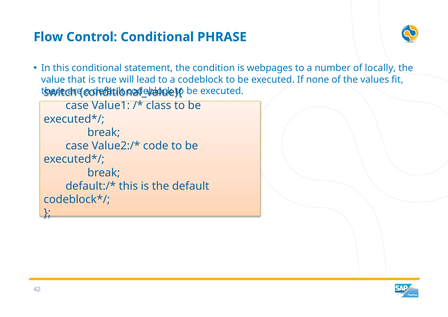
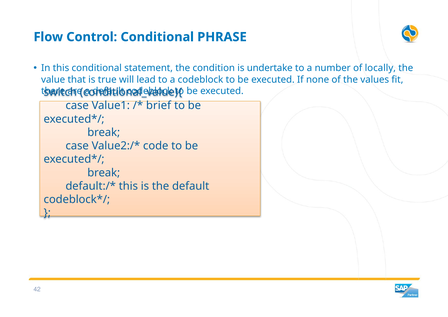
webpages: webpages -> undertake (270, 68)
class: class -> brief (159, 106)
